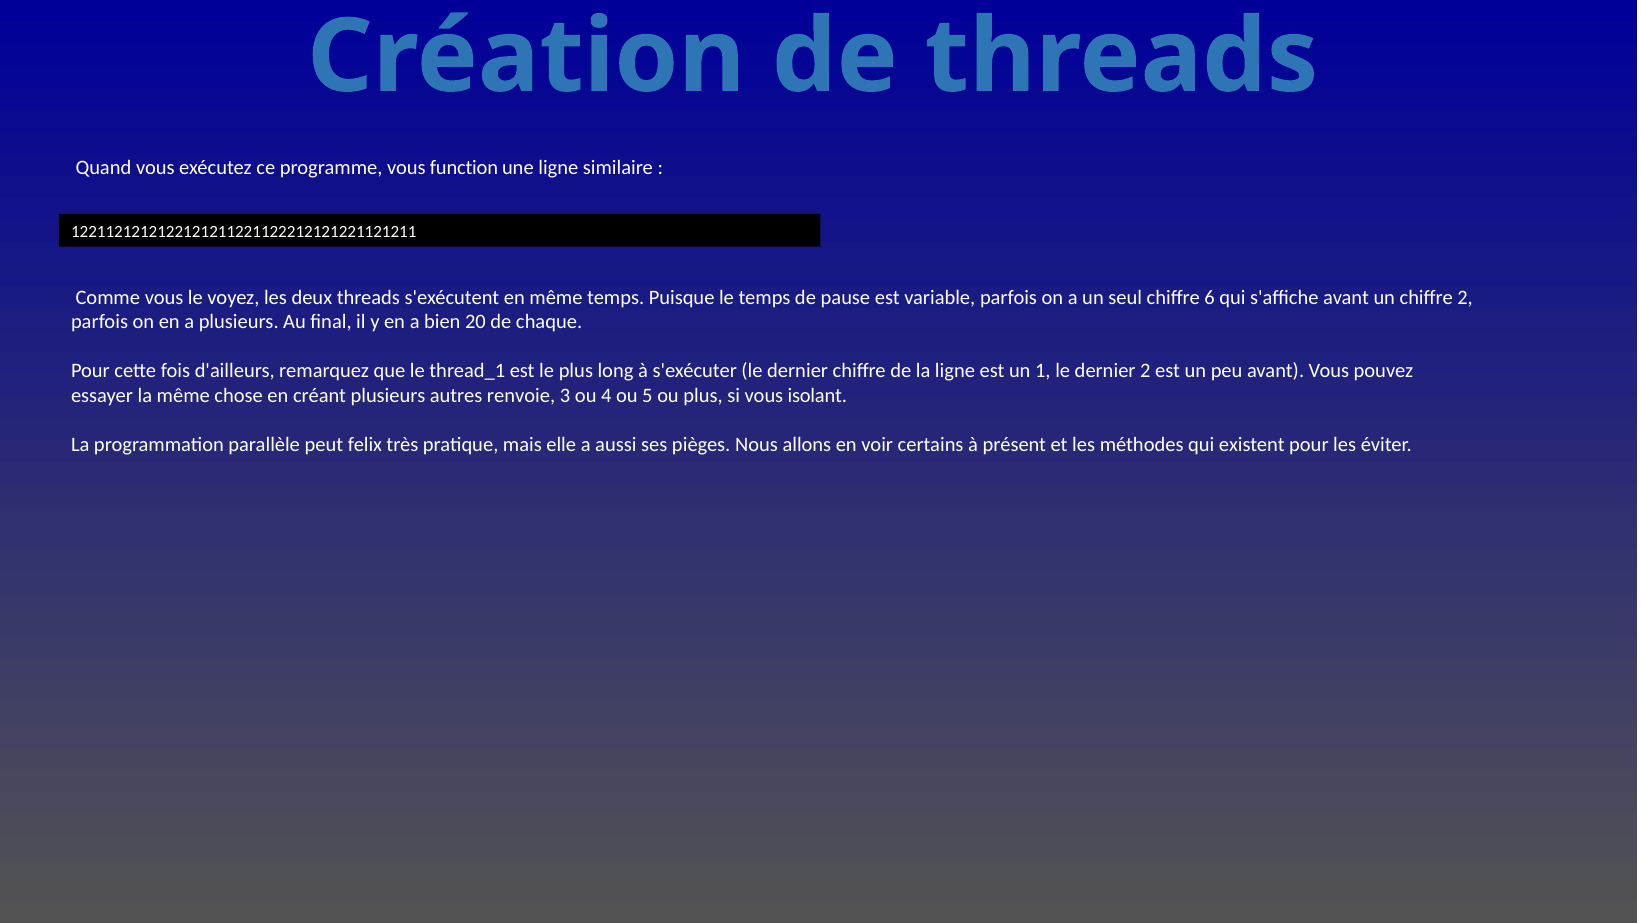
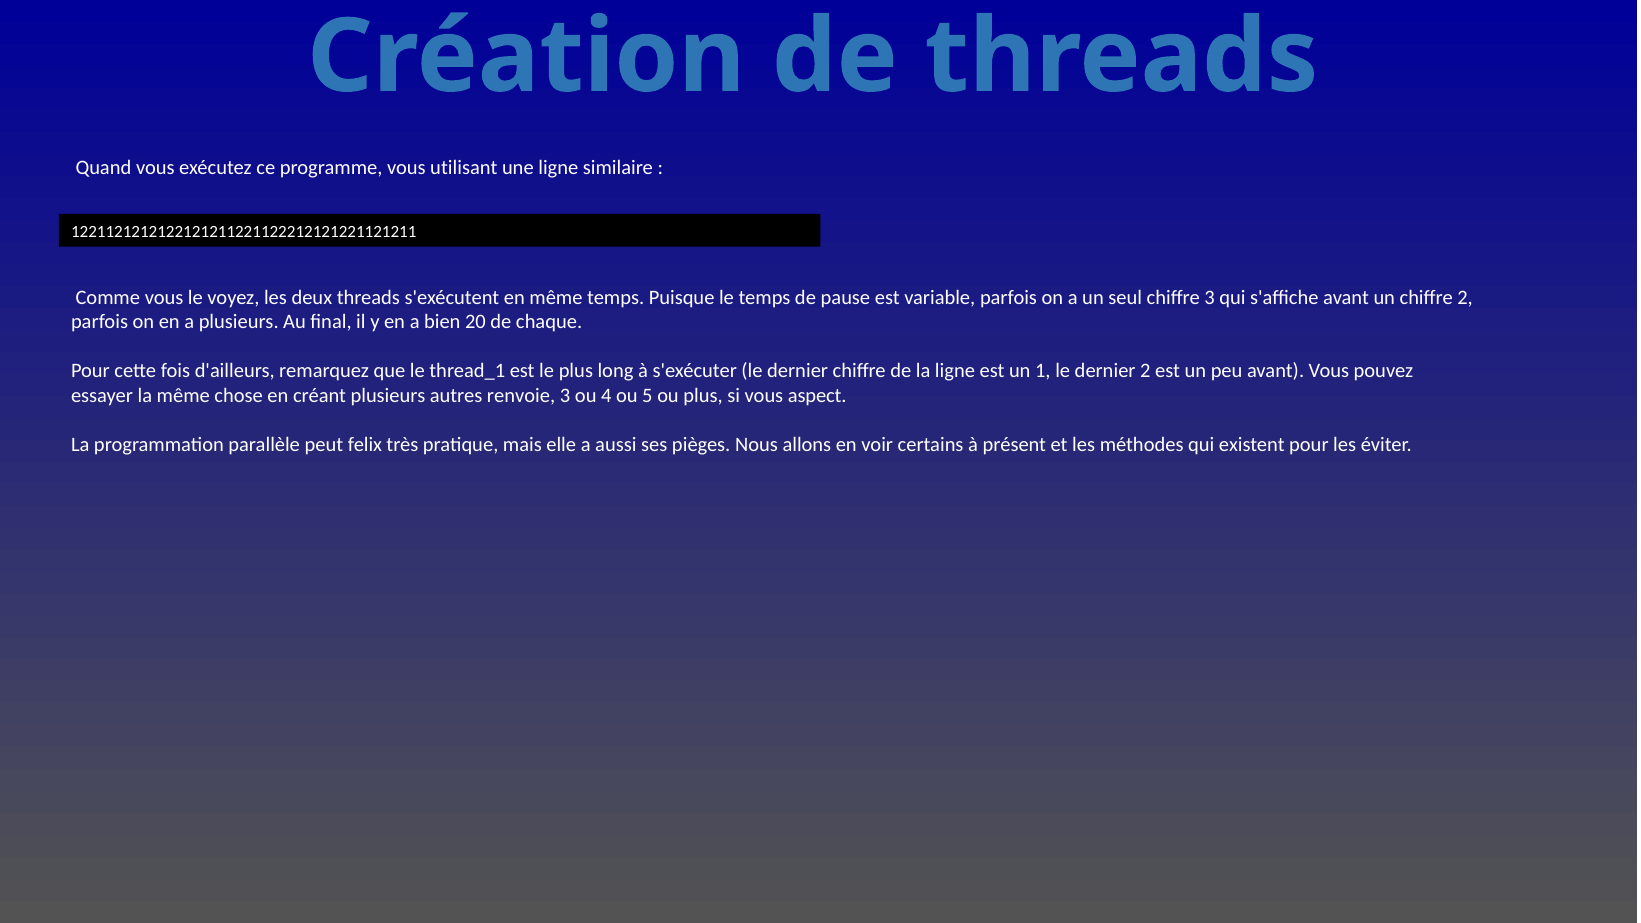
function: function -> utilisant (464, 168)
chiffre 6: 6 -> 3 (1210, 297)
isolant: isolant -> aspect (817, 396)
